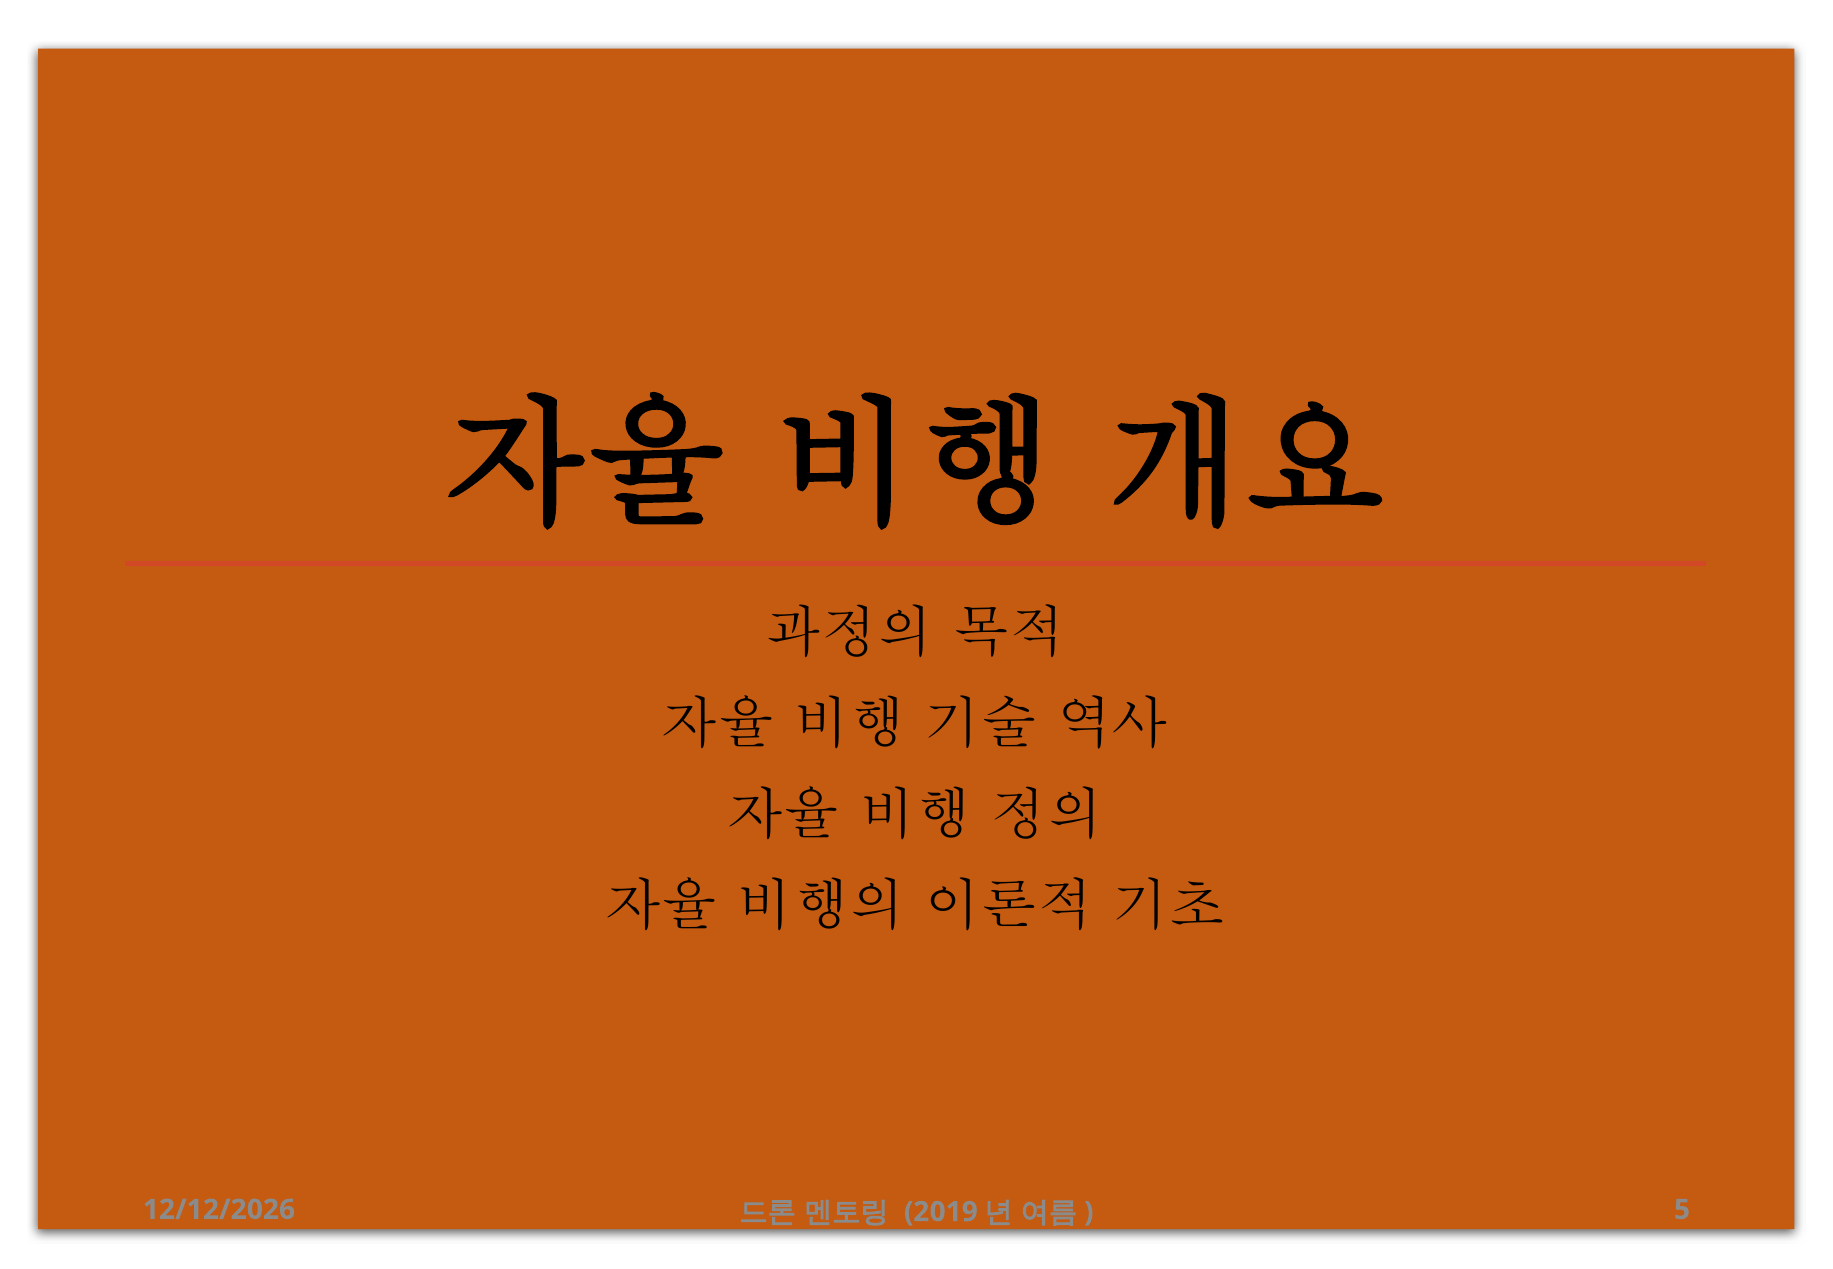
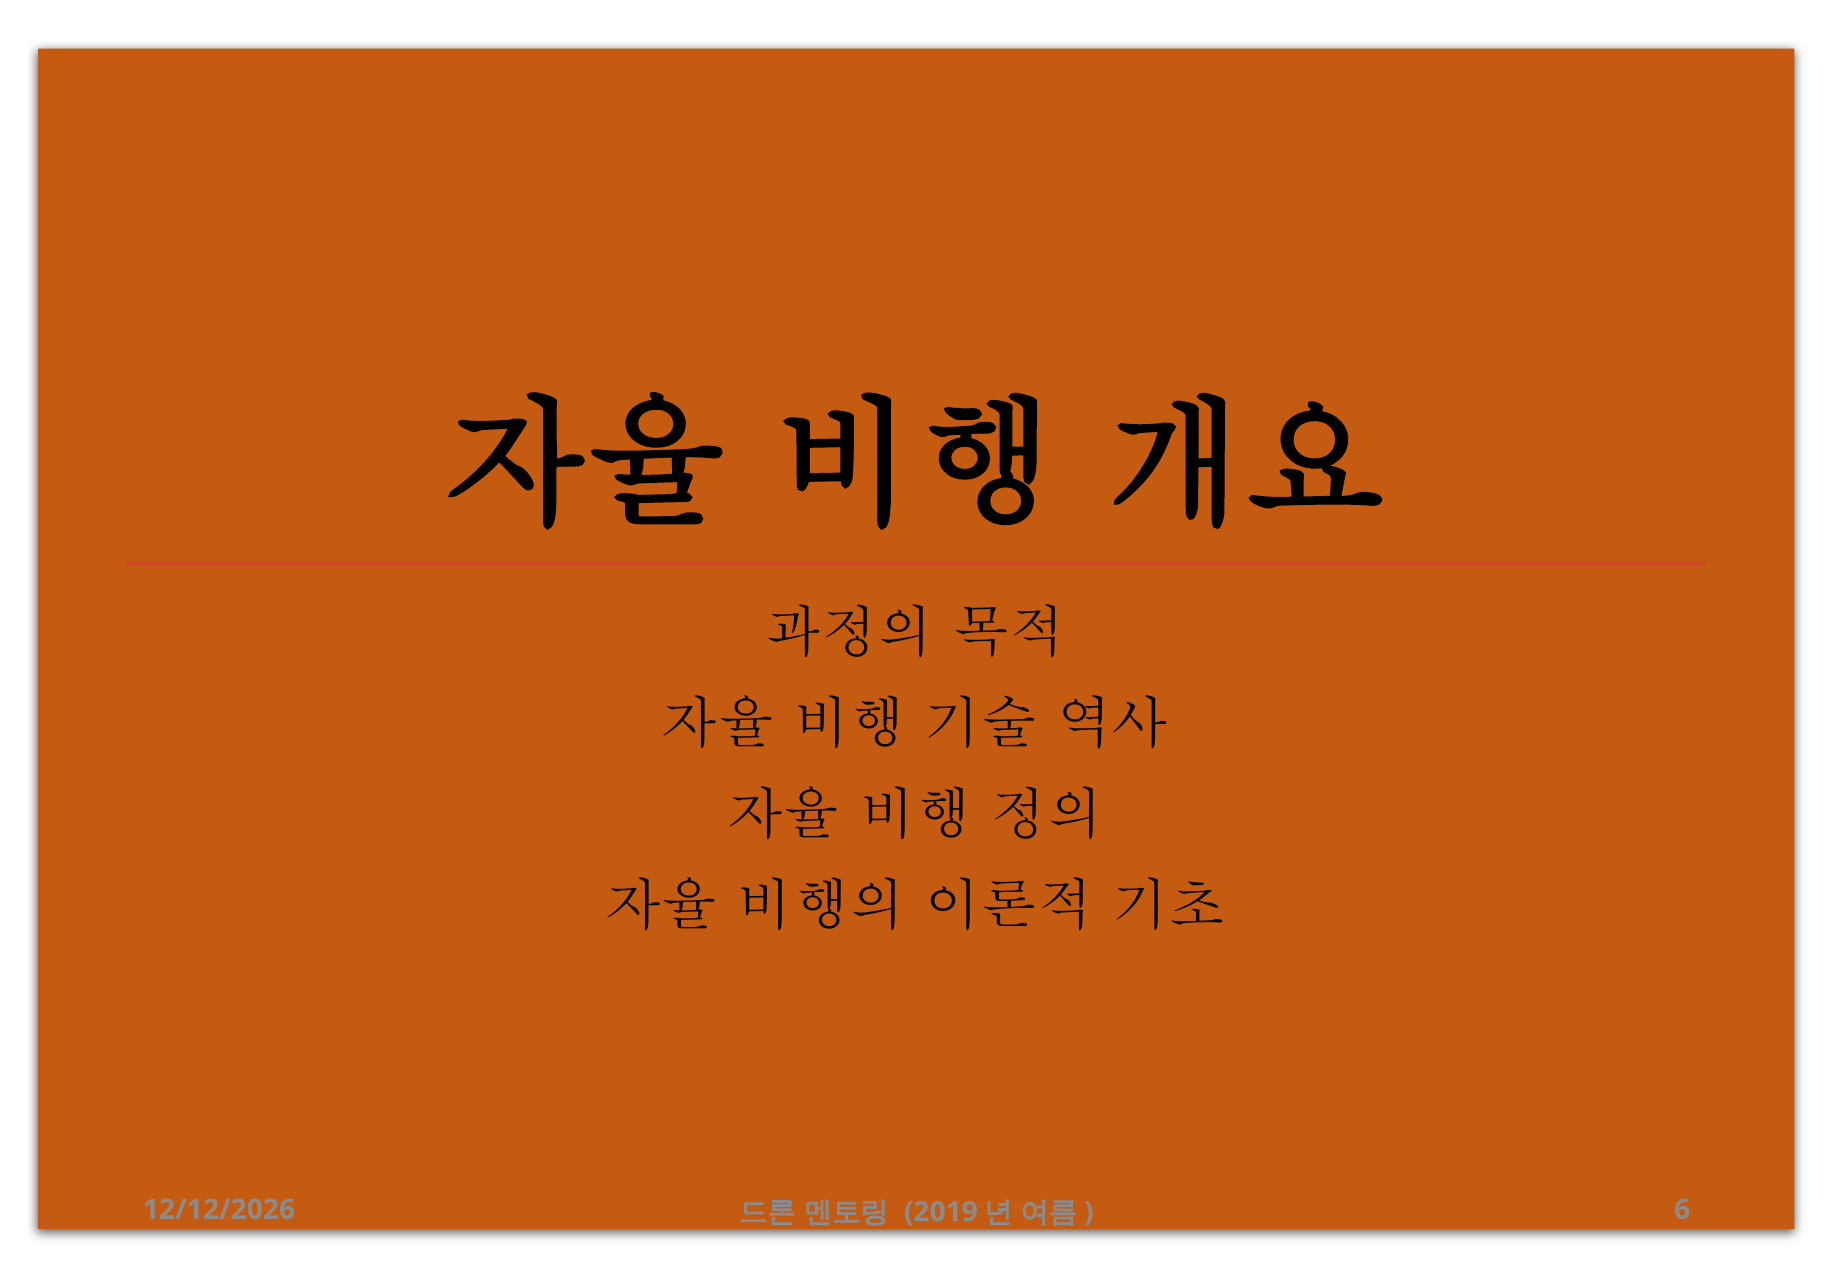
5: 5 -> 6 (1682, 1210)
